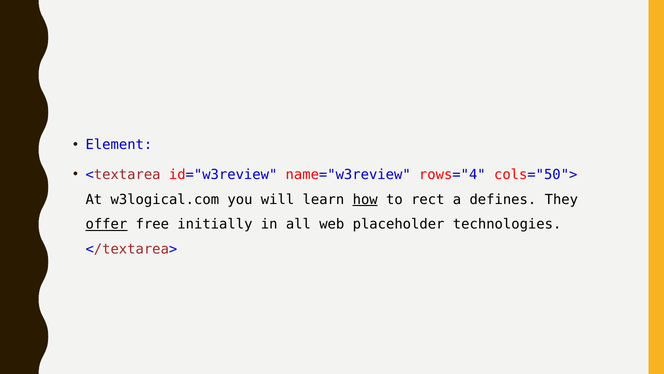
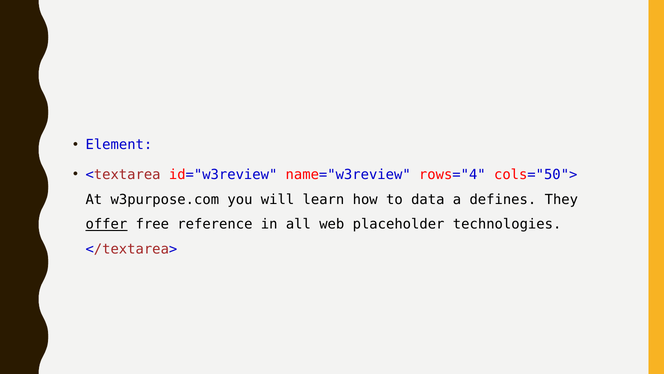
w3logical.com: w3logical.com -> w3purpose.com (165, 199)
how underline: present -> none (365, 199)
rect: rect -> data (428, 199)
initially: initially -> reference (215, 224)
